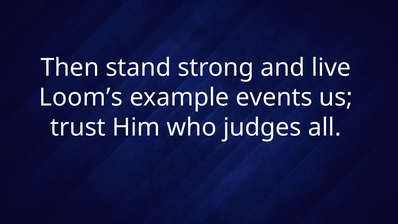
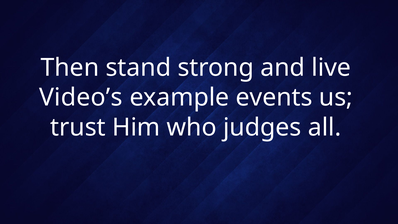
Loom’s: Loom’s -> Video’s (81, 97)
